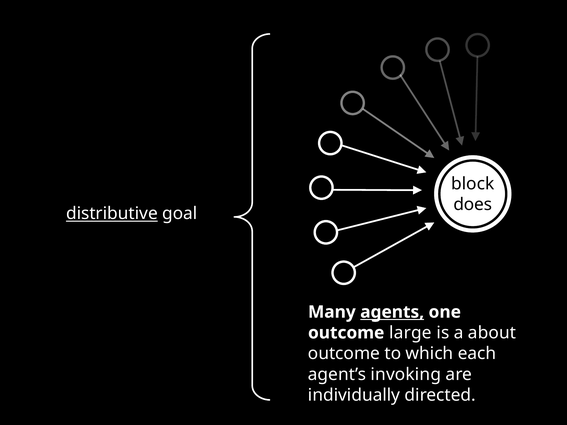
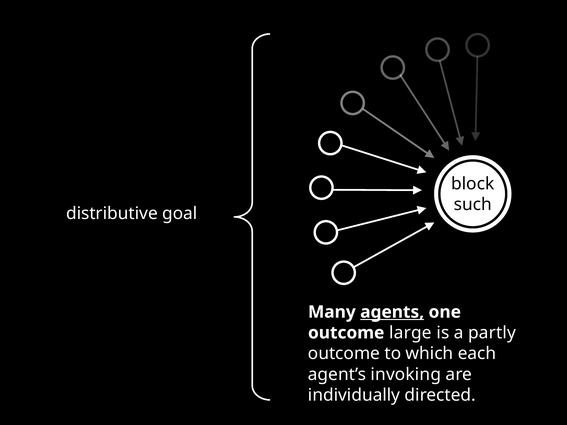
does: does -> such (473, 205)
distributive underline: present -> none (112, 214)
about: about -> partly (492, 333)
